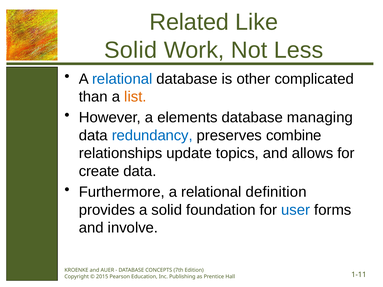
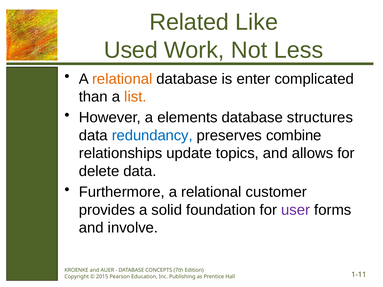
Solid: Solid -> Used (131, 50)
relational colour: blue -> orange (122, 79)
other: other -> enter (254, 79)
managing: managing -> structures (320, 118)
create: create -> delete (99, 171)
definition: definition -> customer (276, 192)
user colour: blue -> purple (296, 210)
